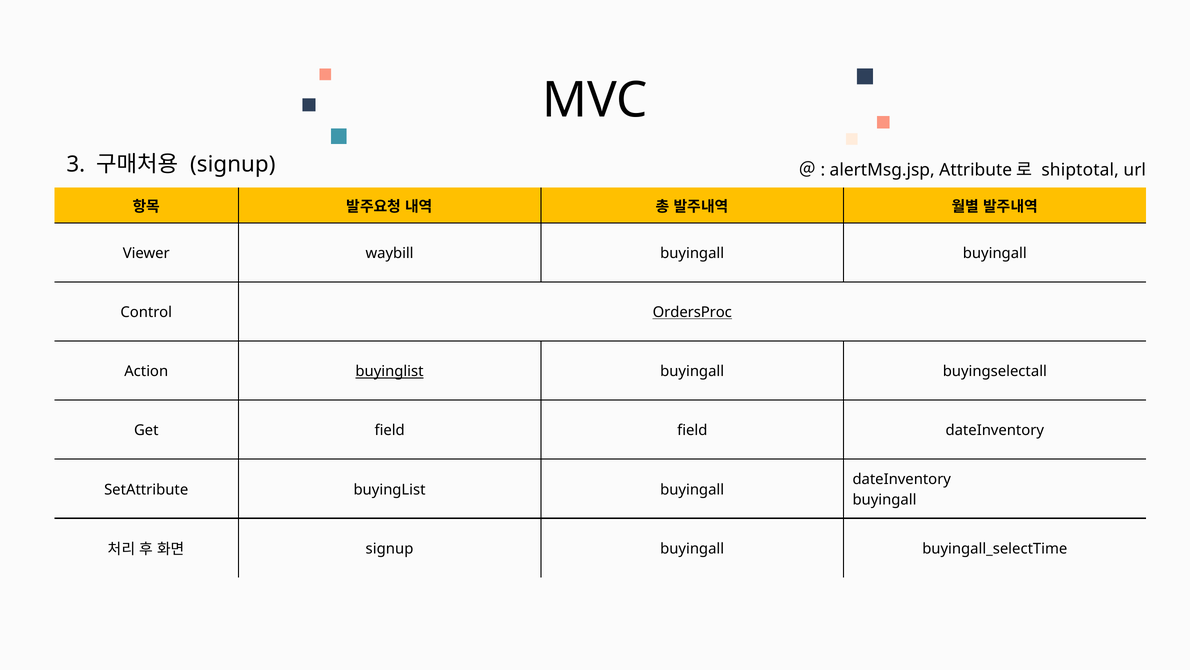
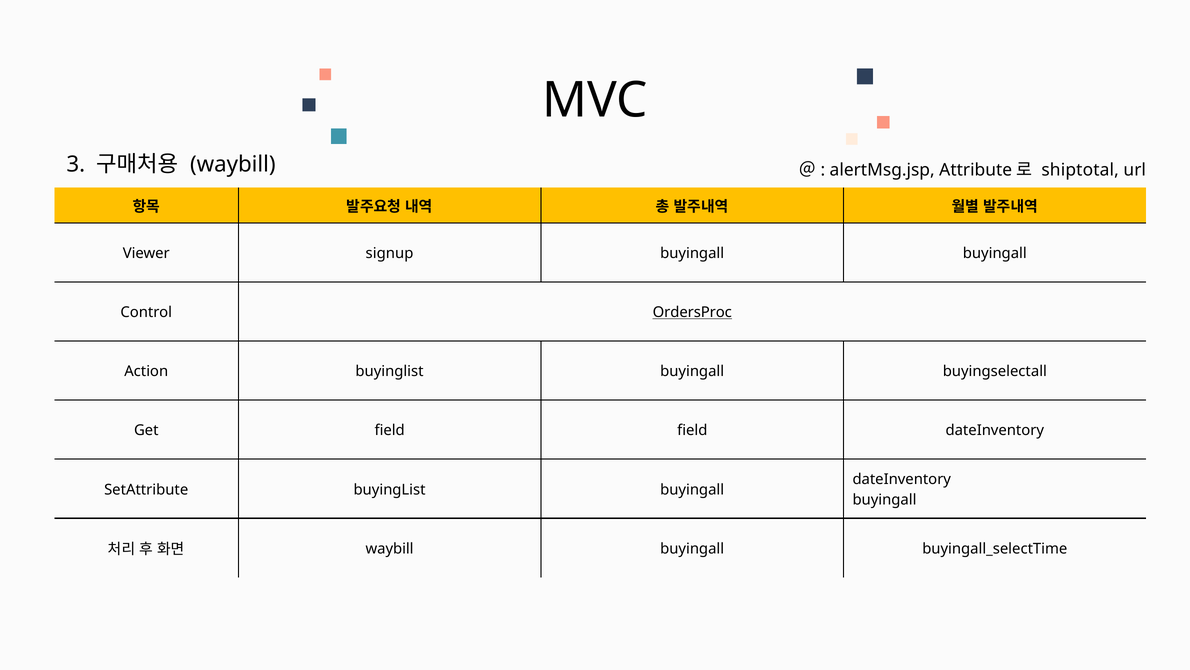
signup: signup -> waybill (233, 164)
waybill: waybill -> signup (390, 253)
buyinglist underline: present -> none (389, 371)
signup: signup -> waybill (390, 548)
